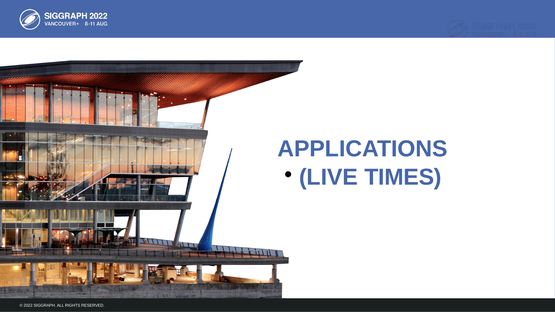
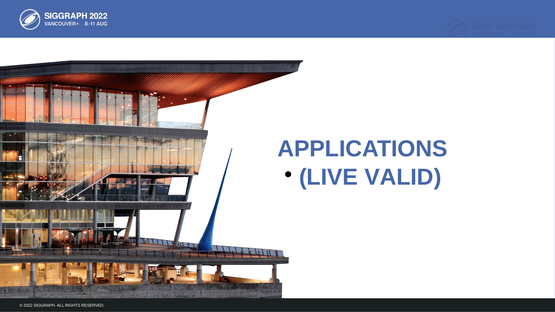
TIMES: TIMES -> VALID (403, 177)
